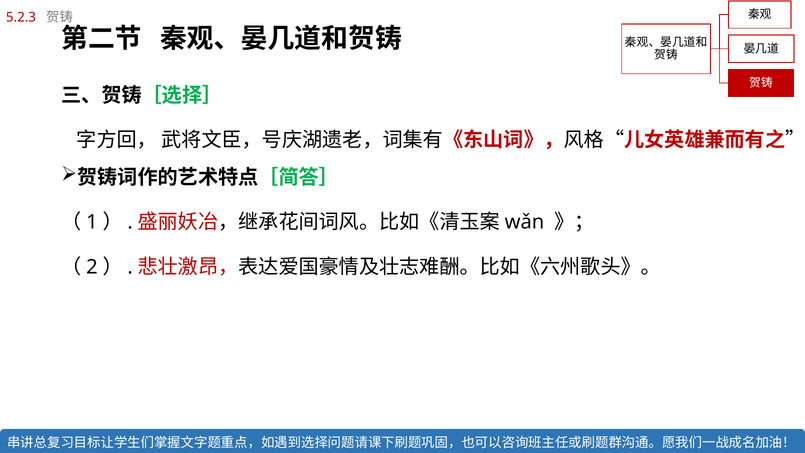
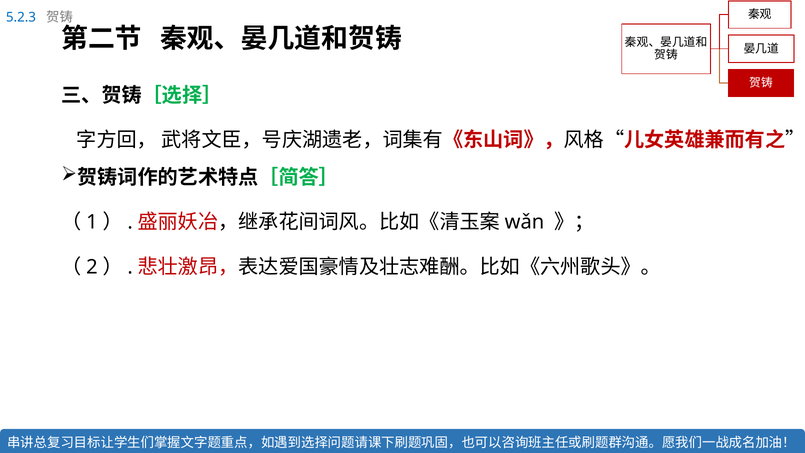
5.2.3 colour: red -> blue (21, 17)
